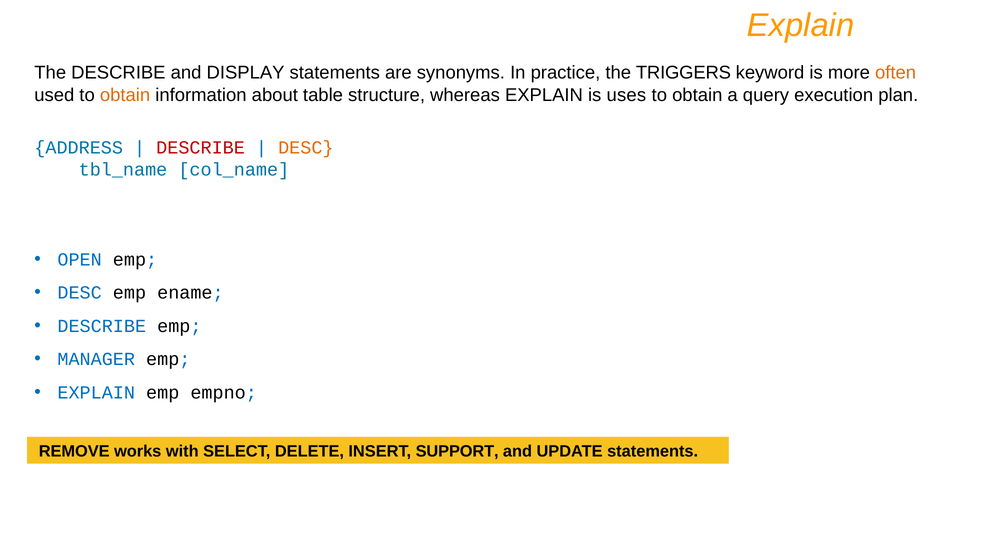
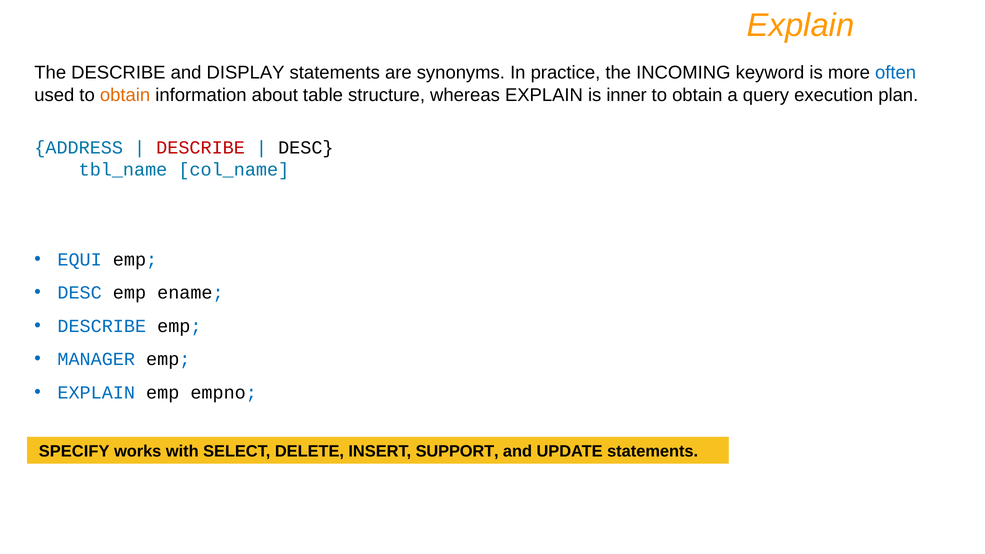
TRIGGERS: TRIGGERS -> INCOMING (683, 73)
often colour: orange -> blue (896, 73)
uses: uses -> inner (627, 95)
DESC colour: orange -> black (306, 148)
OPEN: OPEN -> EQUI (80, 260)
REMOVE: REMOVE -> SPECIFY (74, 451)
